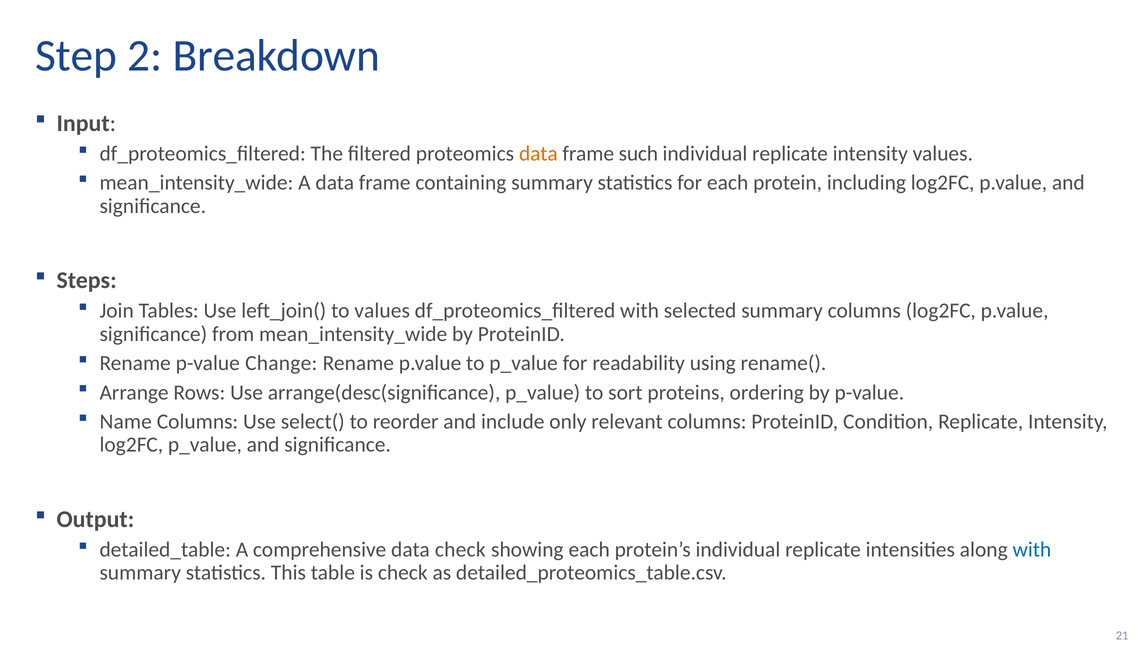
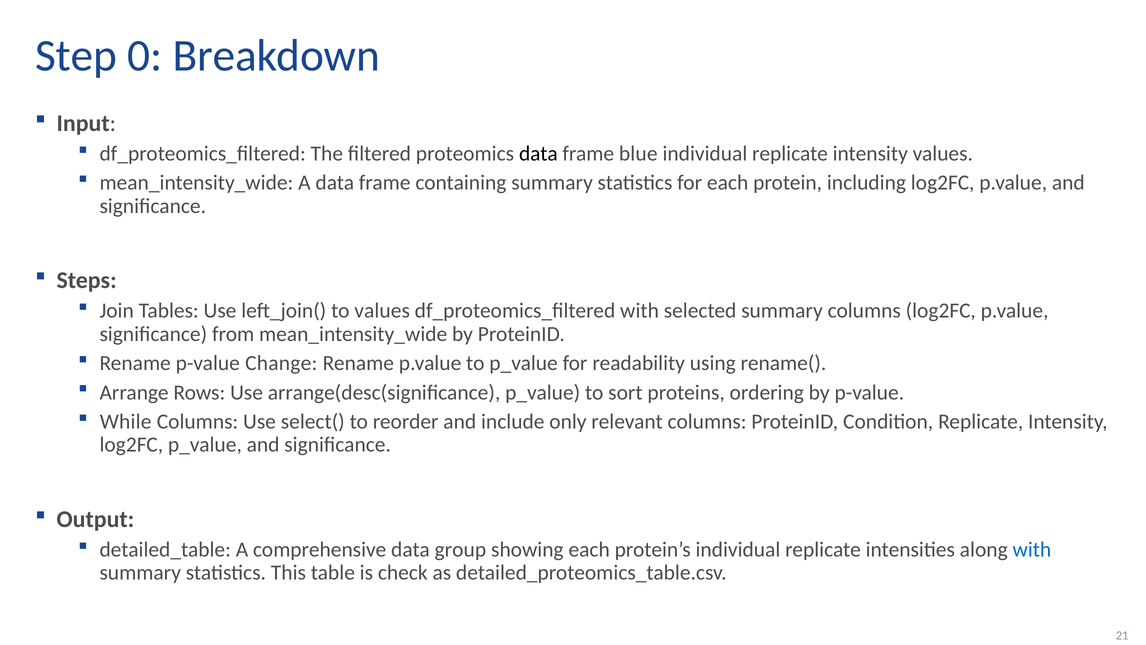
2: 2 -> 0 (145, 56)
data colour: orange -> black (538, 154)
such: such -> blue (638, 154)
Name: Name -> While (126, 421)
data check: check -> group (460, 549)
